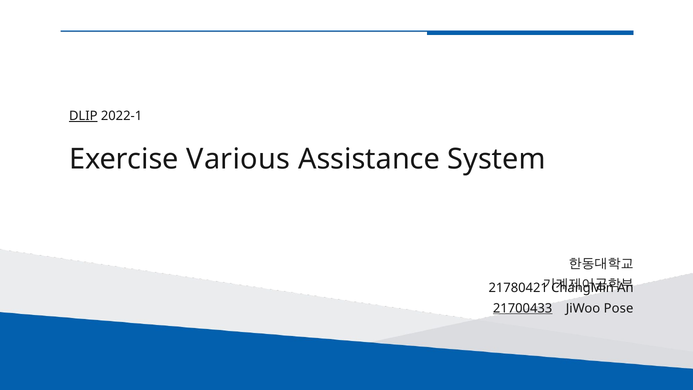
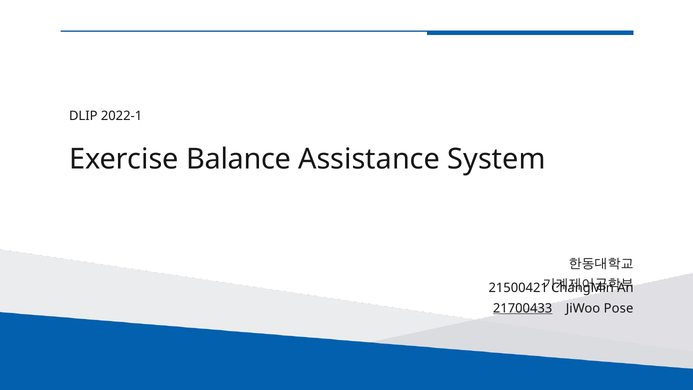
DLIP underline: present -> none (83, 116)
Various: Various -> Balance (239, 159)
21780421: 21780421 -> 21500421 (518, 288)
